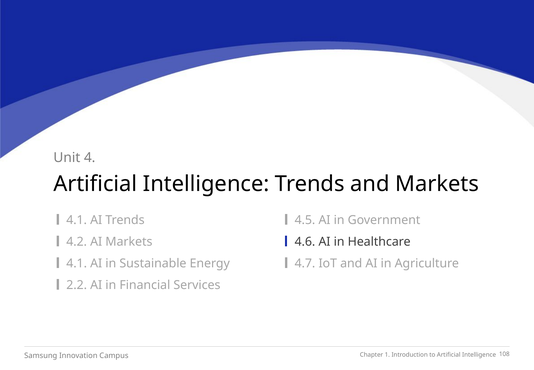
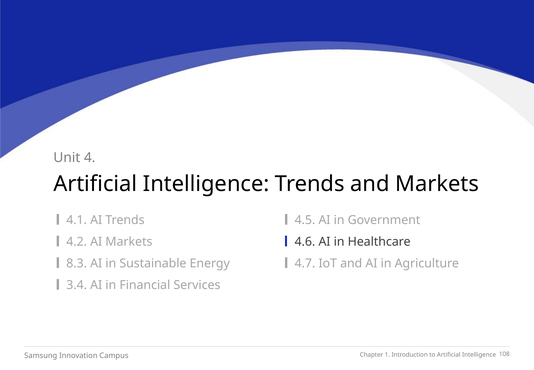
4.1: 4.1 -> 8.3 (77, 263)
2.2: 2.2 -> 3.4 (77, 285)
